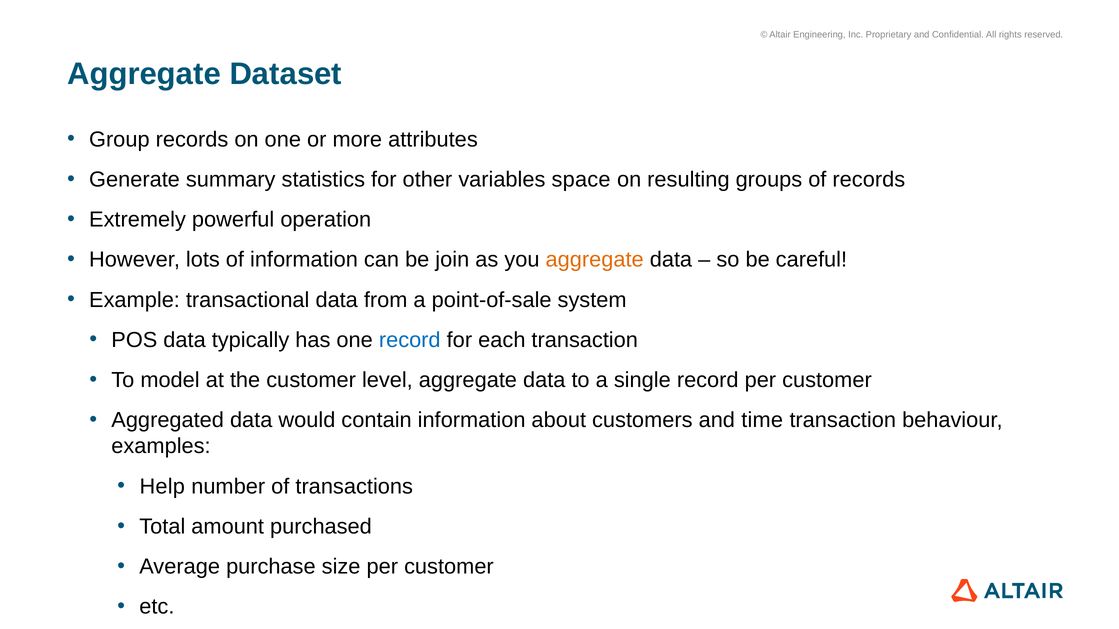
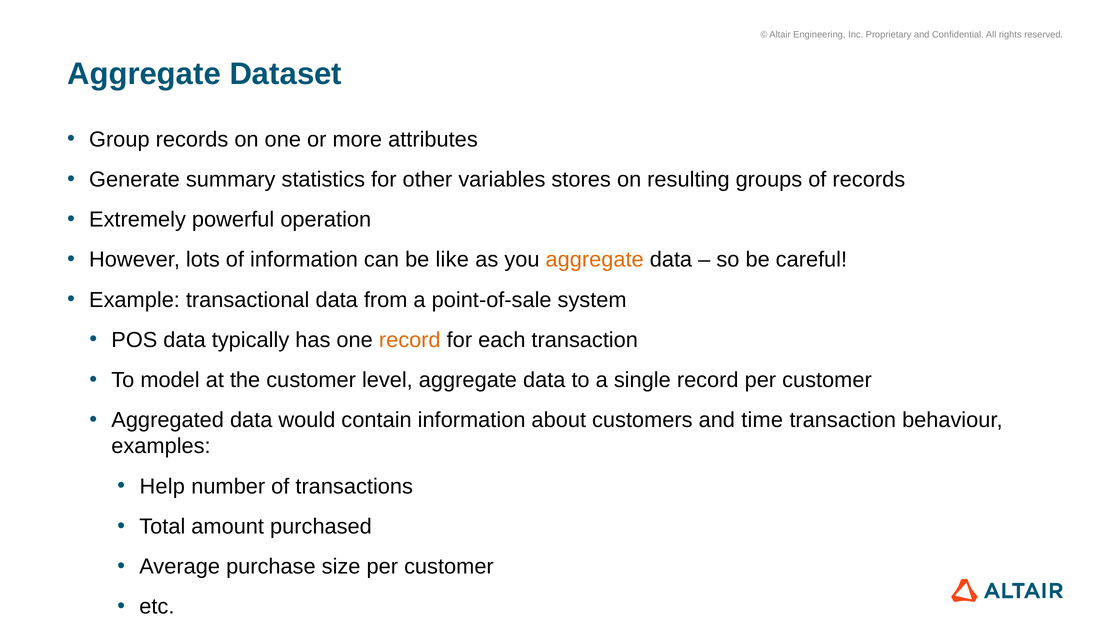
space: space -> stores (581, 180)
join: join -> like (452, 260)
record colour: blue -> orange (410, 340)
